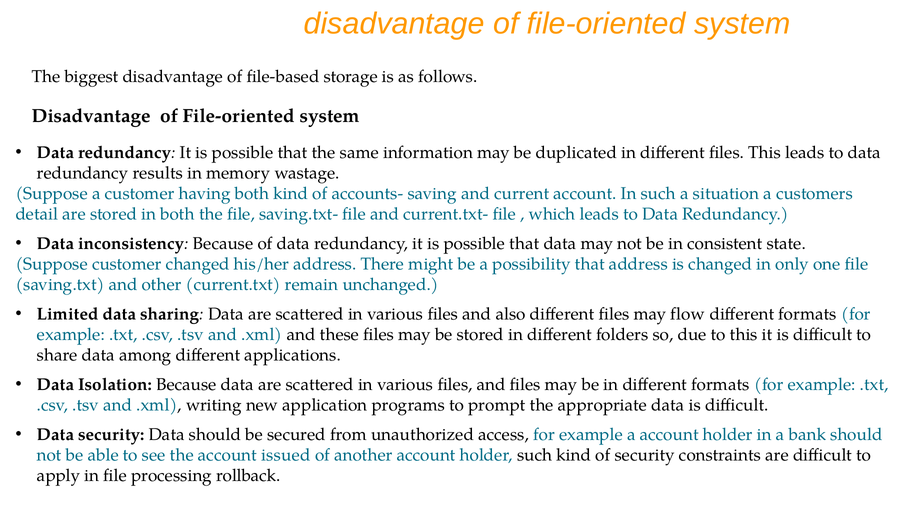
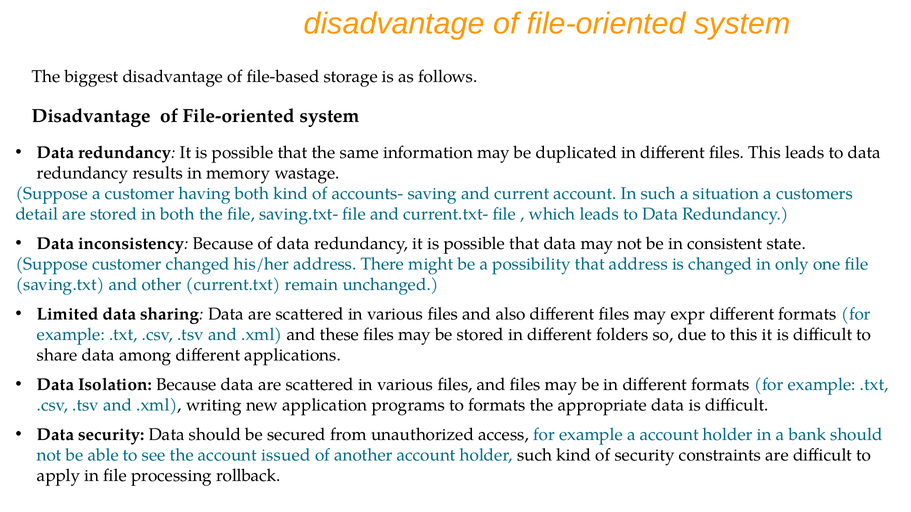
flow: flow -> expr (688, 314)
to prompt: prompt -> formats (497, 405)
